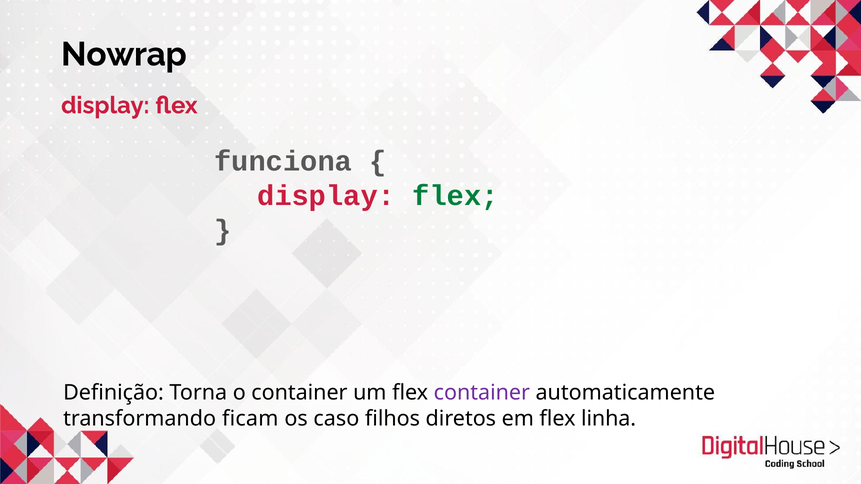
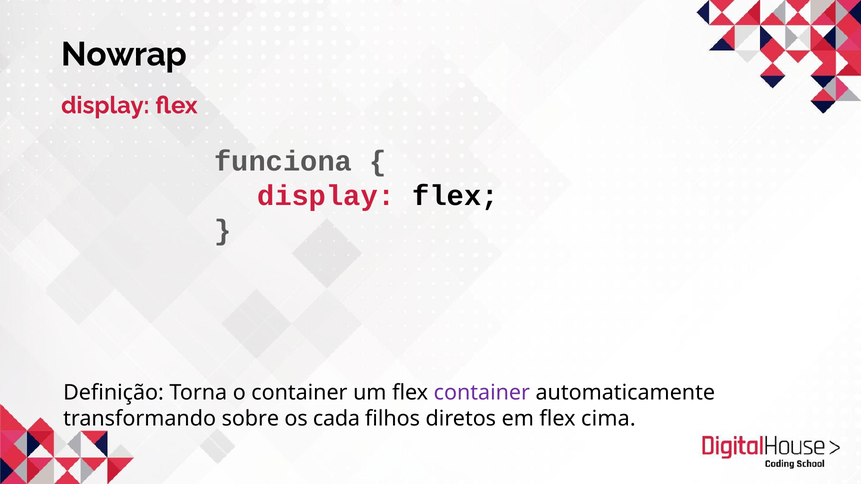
flex colour: green -> black (455, 196)
ficam: ficam -> sobre (250, 419)
caso: caso -> cada (336, 419)
linha: linha -> cima (608, 419)
